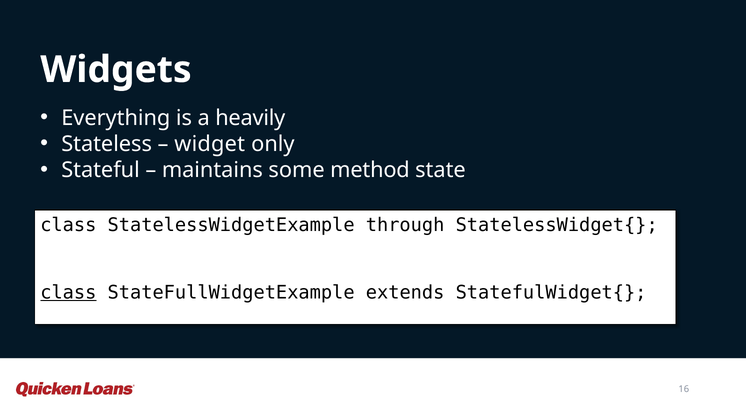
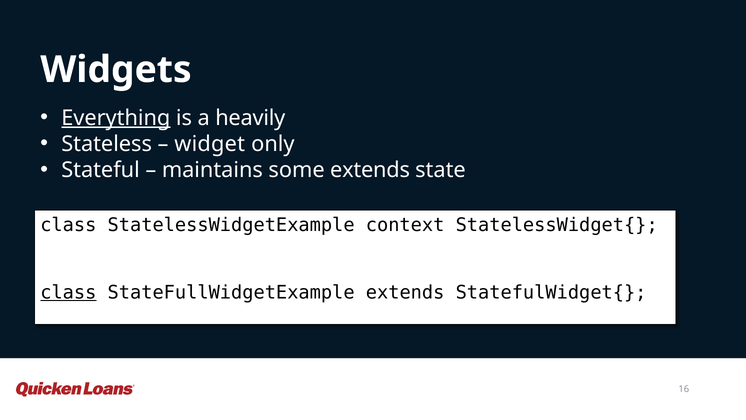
Everything underline: none -> present (116, 118)
some method: method -> extends (370, 170)
through: through -> context (405, 225)
